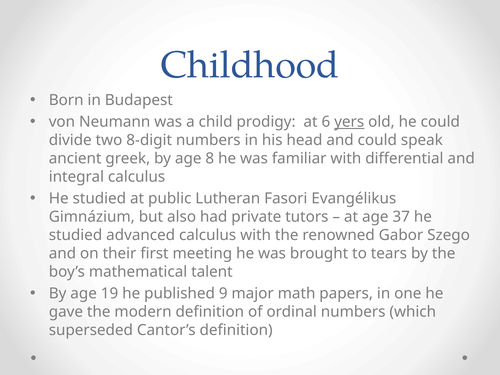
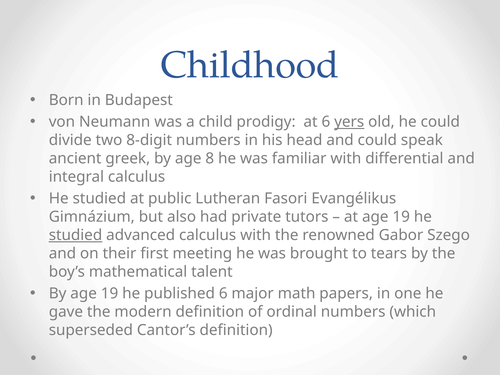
at age 37: 37 -> 19 (401, 217)
studied underline: none -> present (75, 235)
published 9: 9 -> 6 (223, 293)
